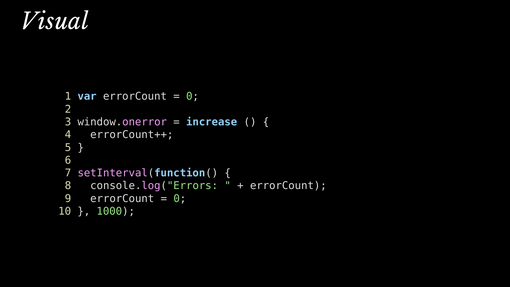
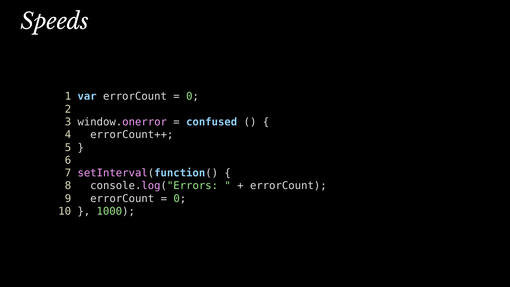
Visual: Visual -> Speeds (55, 22)
increase: increase -> confused (212, 122)
